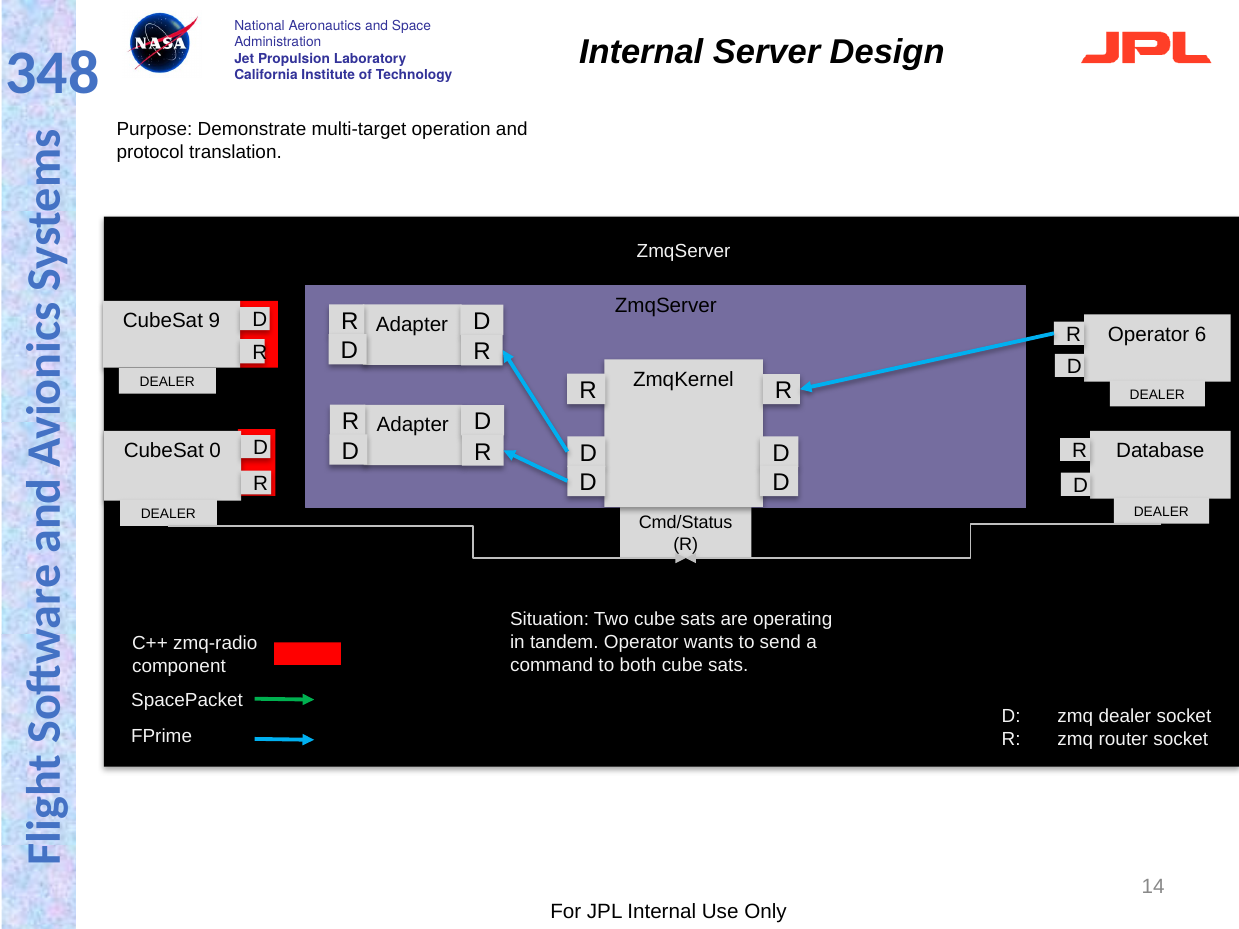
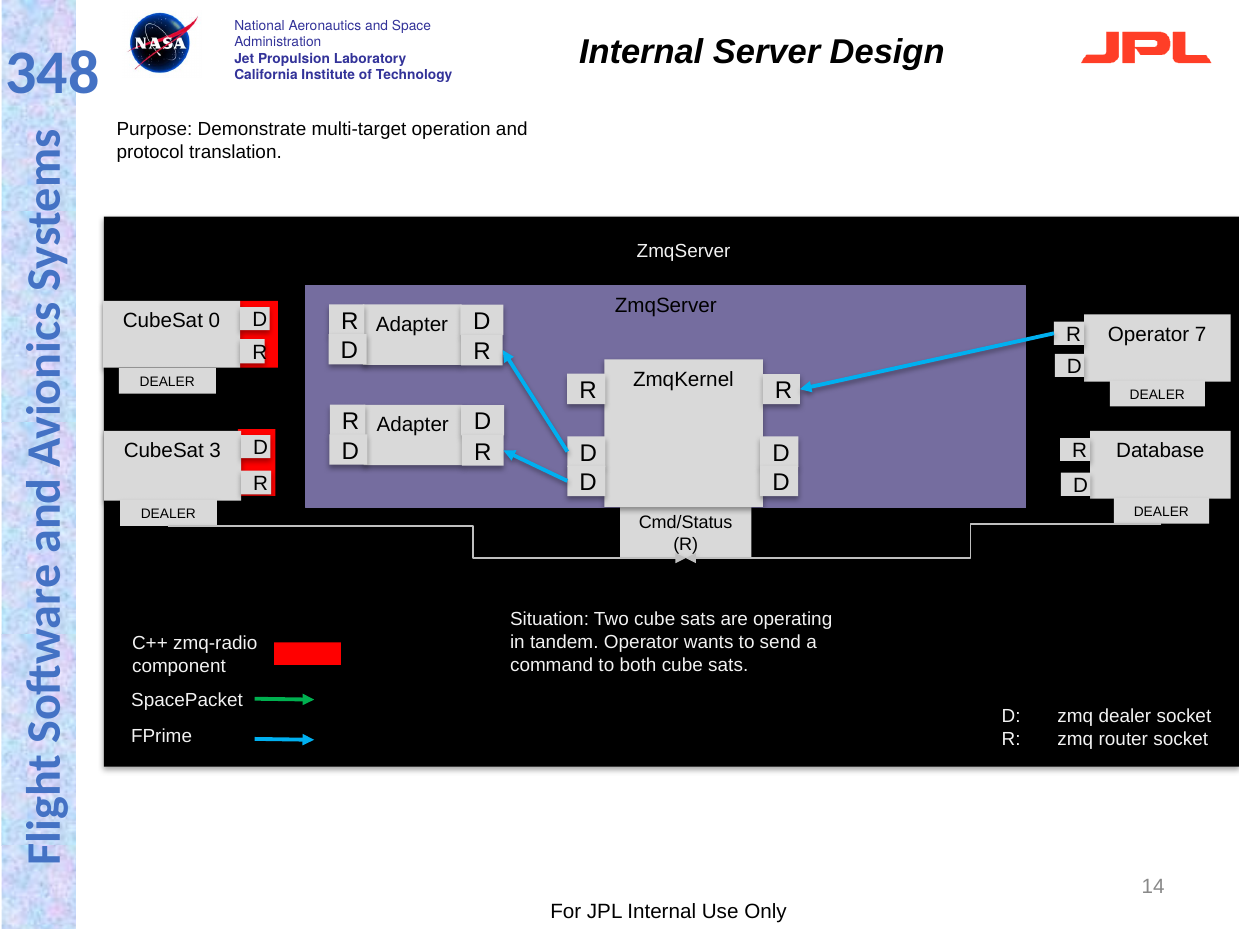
9: 9 -> 0 (214, 321)
6: 6 -> 7 (1201, 334)
0: 0 -> 3 (215, 451)
